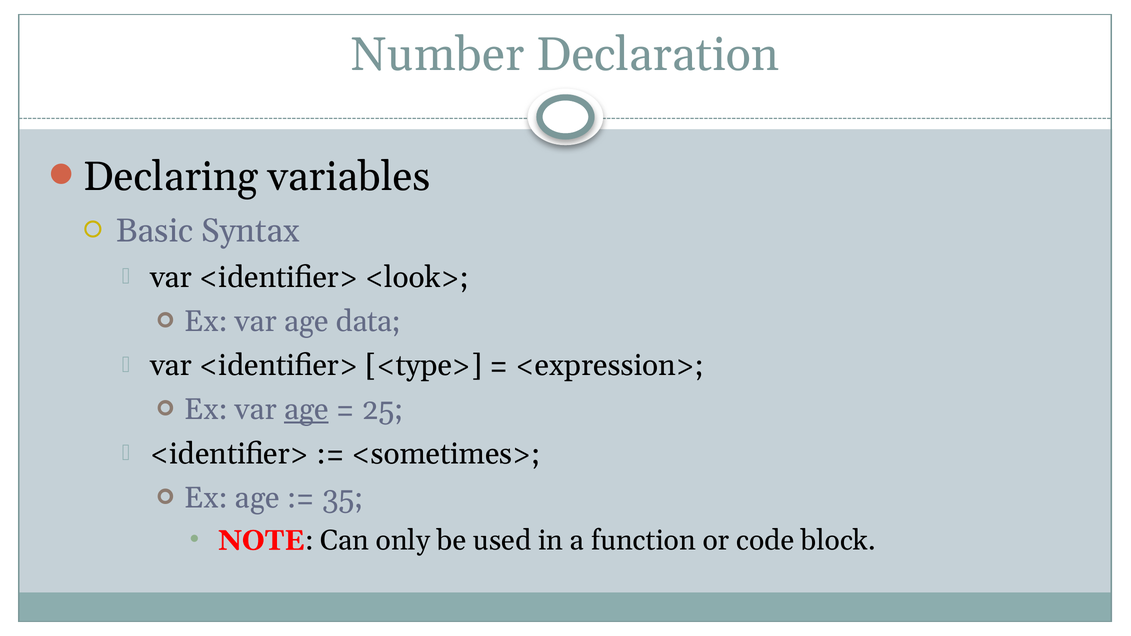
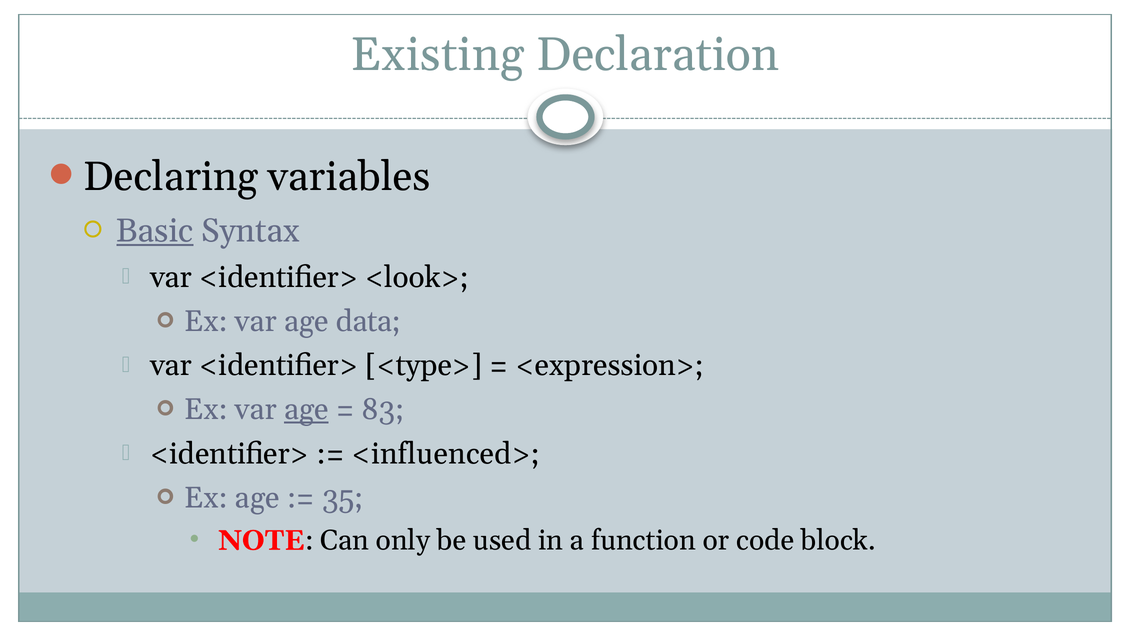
Number: Number -> Existing (438, 55)
Basic underline: none -> present (155, 231)
25: 25 -> 83 (383, 410)
<sometimes>: <sometimes> -> <influenced> (446, 454)
